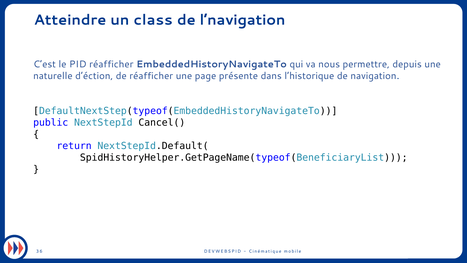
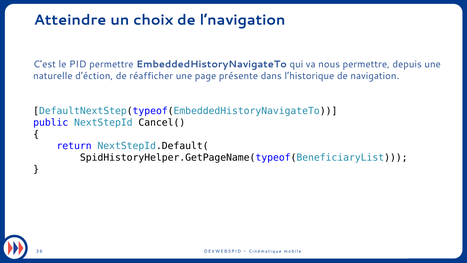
class: class -> choix (153, 20)
PID réafficher: réafficher -> permettre (111, 64)
